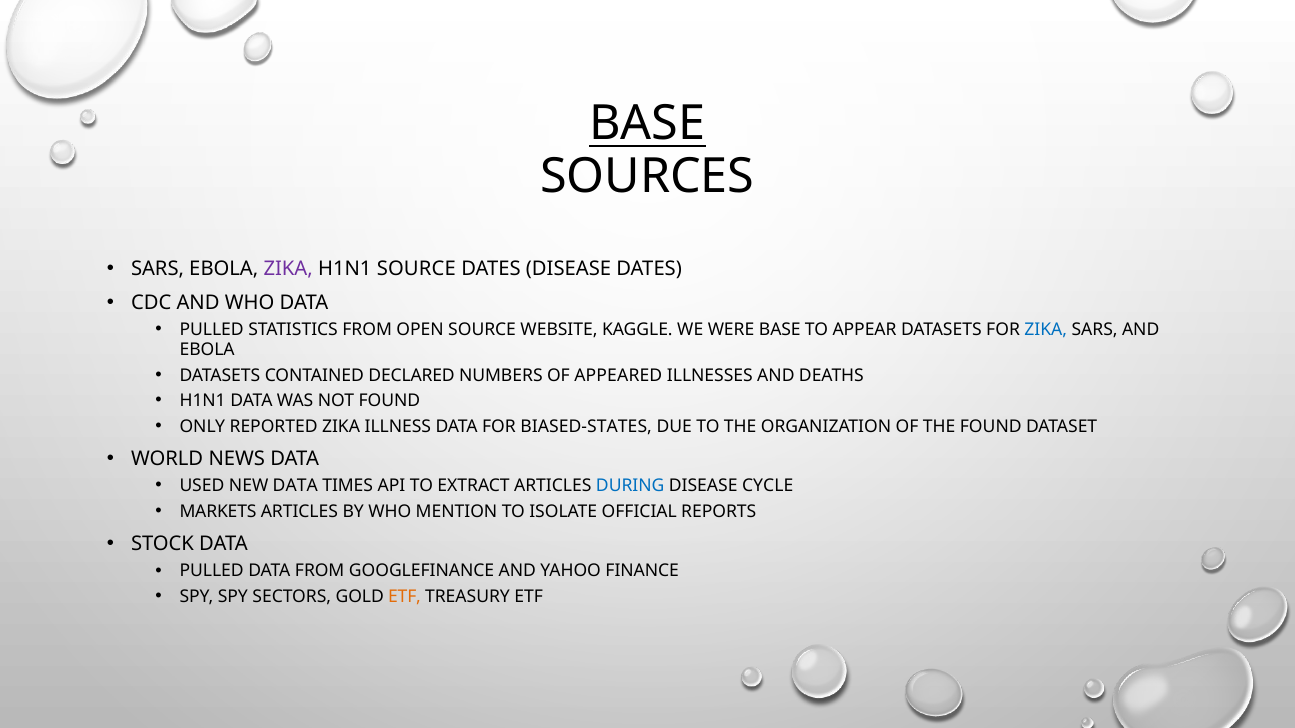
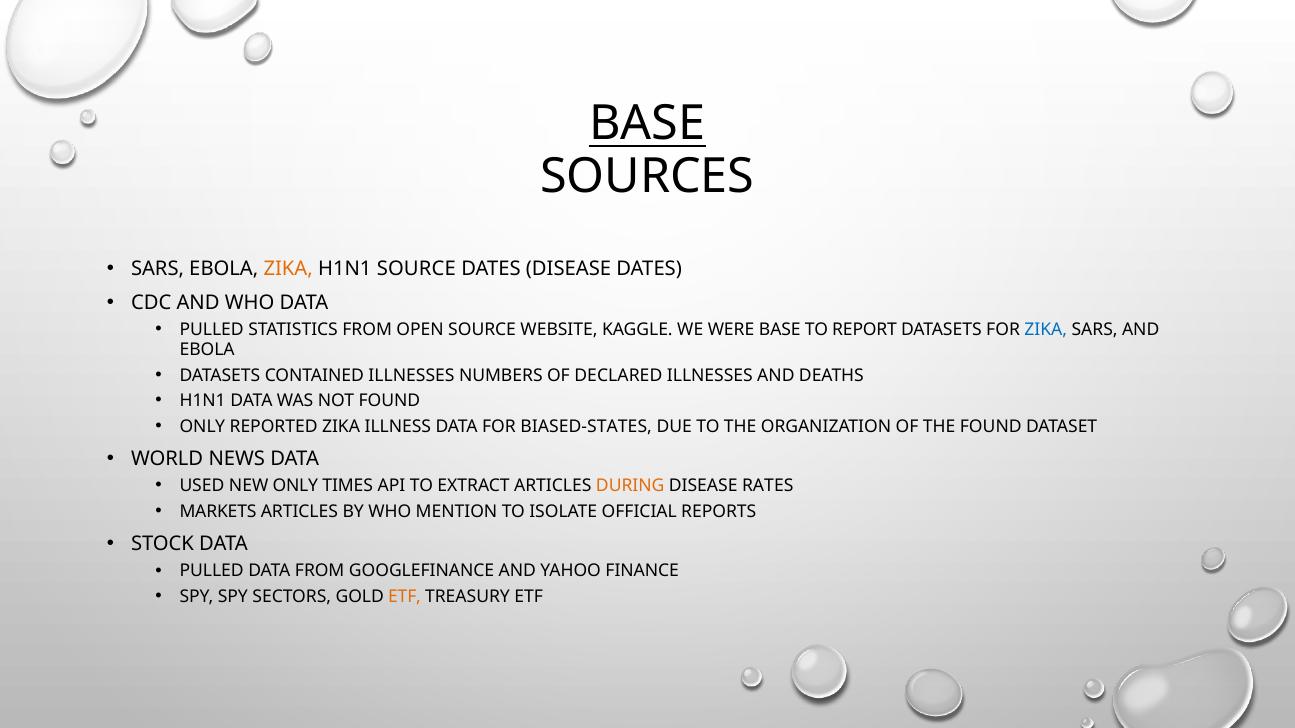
ZIKA colour: purple -> orange (288, 269)
APPEAR: APPEAR -> REPORT (865, 330)
CONTAINED DECLARED: DECLARED -> ILLNESSES (411, 376)
APPEARED: APPEARED -> DECLARED (618, 376)
NEW DATA: DATA -> ONLY (295, 486)
DURING colour: blue -> orange (630, 486)
CYCLE: CYCLE -> RATES (768, 486)
